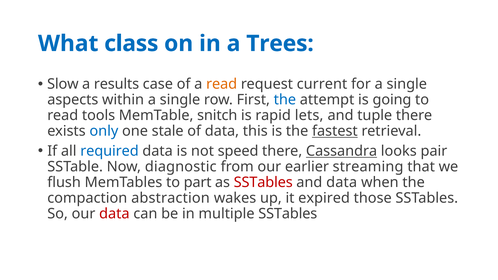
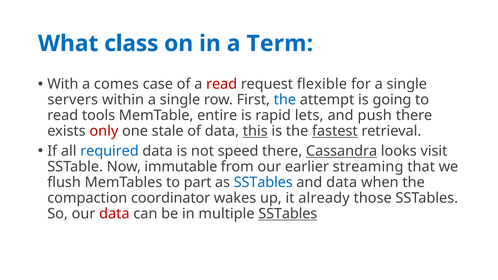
Trees: Trees -> Term (280, 44)
Slow: Slow -> With (63, 84)
results: results -> comes (116, 84)
read colour: orange -> red (222, 84)
current: current -> flexible (322, 84)
aspects: aspects -> servers (73, 100)
snitch: snitch -> entire (217, 115)
tuple: tuple -> push (375, 115)
only colour: blue -> red (104, 131)
this underline: none -> present (255, 131)
pair: pair -> visit (434, 151)
diagnostic: diagnostic -> immutable (181, 167)
SSTables colour: red -> blue (263, 182)
abstraction: abstraction -> coordinator (171, 198)
expired: expired -> already (324, 198)
SSTables underline: none -> present (288, 214)
